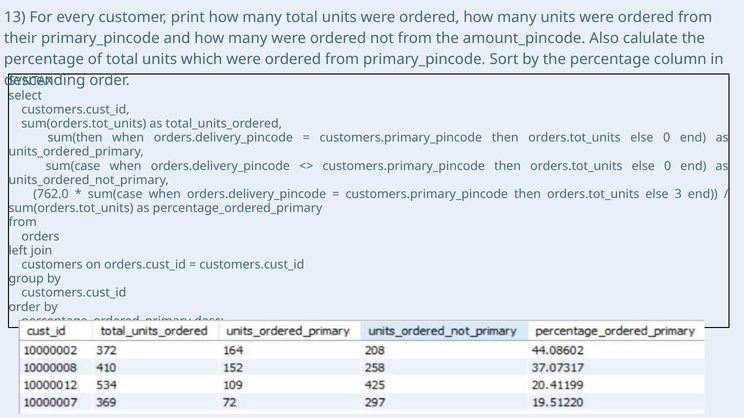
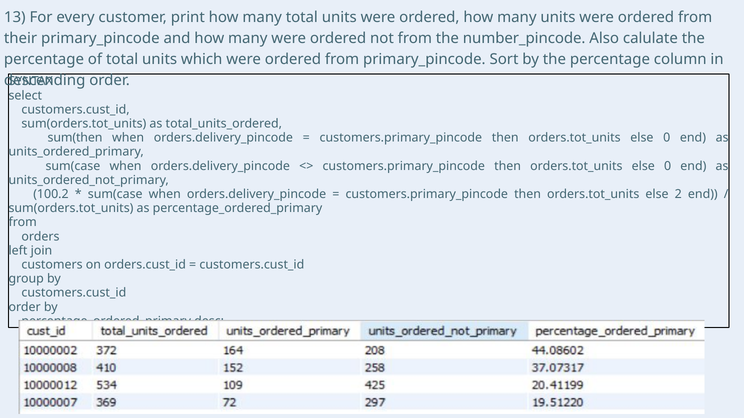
amount_pincode: amount_pincode -> number_pincode (524, 38)
762.0: 762.0 -> 100.2 (51, 194)
3: 3 -> 2 (678, 194)
